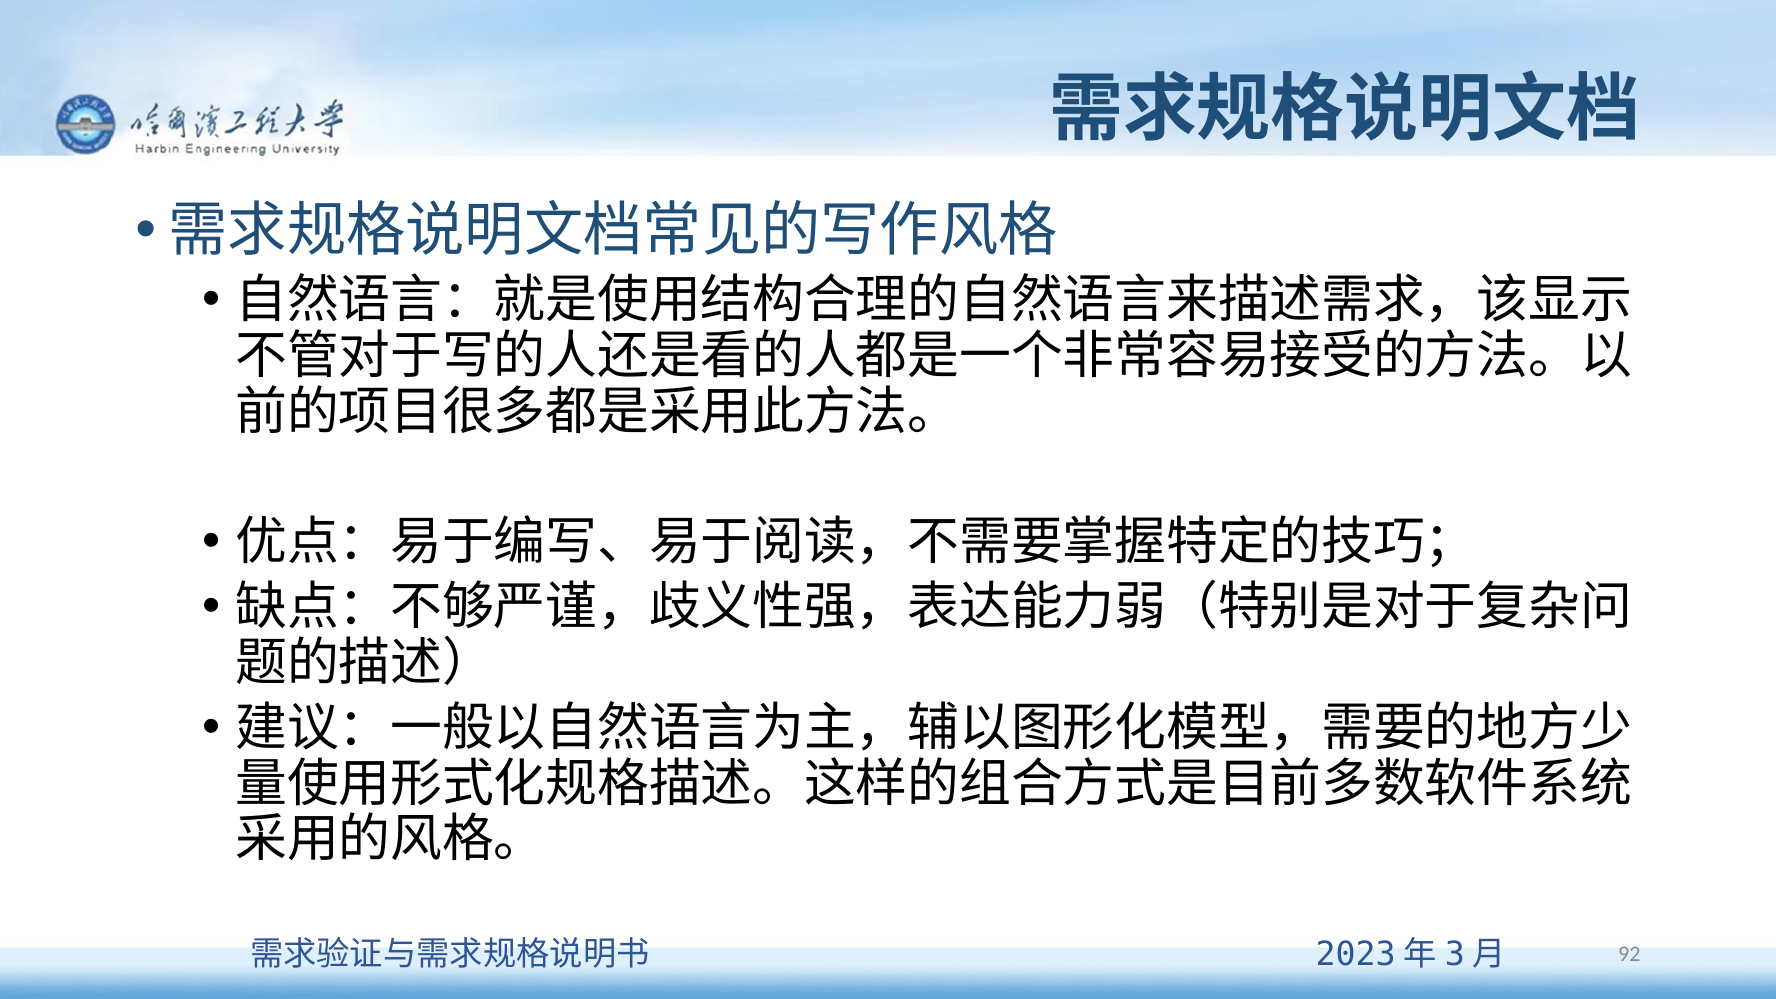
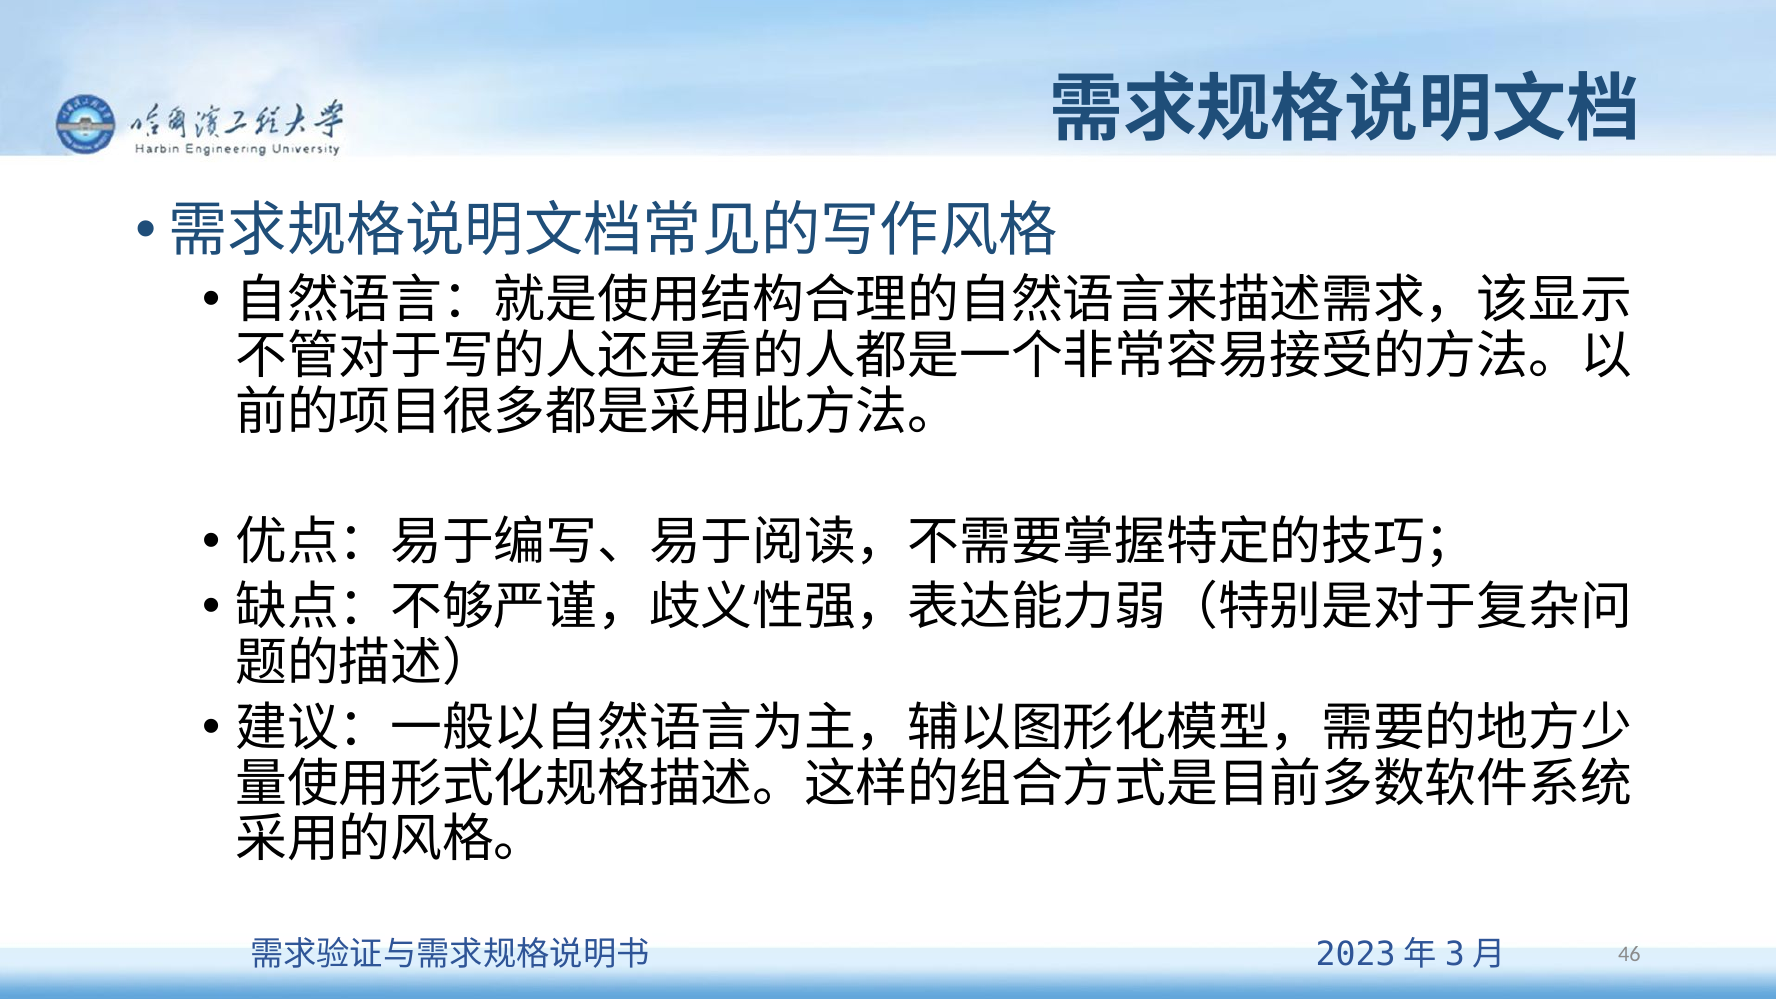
92: 92 -> 46 (1629, 954)
